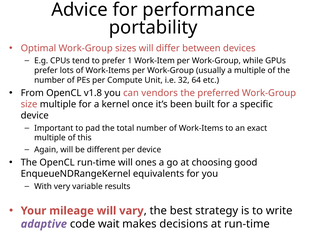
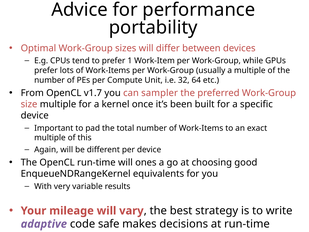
v1.8: v1.8 -> v1.7 (93, 93)
vendors: vendors -> sampler (160, 93)
wait: wait -> safe (109, 224)
